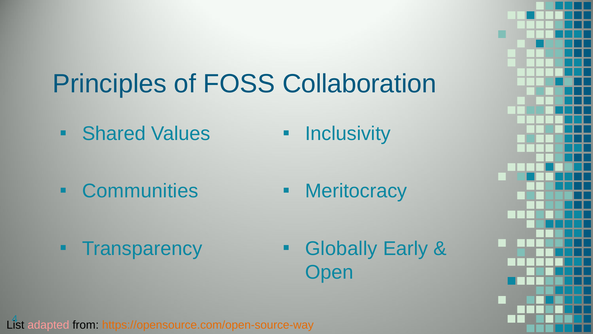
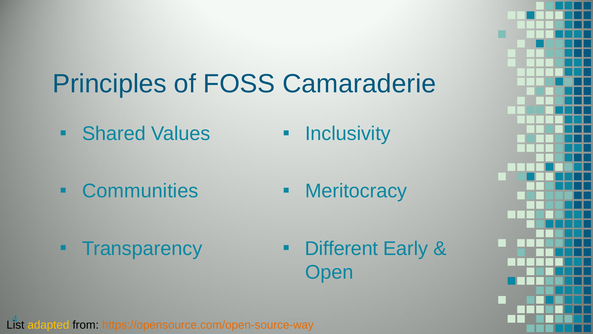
Collaboration: Collaboration -> Camaraderie (359, 84)
Globally: Globally -> Different (341, 248)
adapted colour: pink -> yellow (48, 325)
